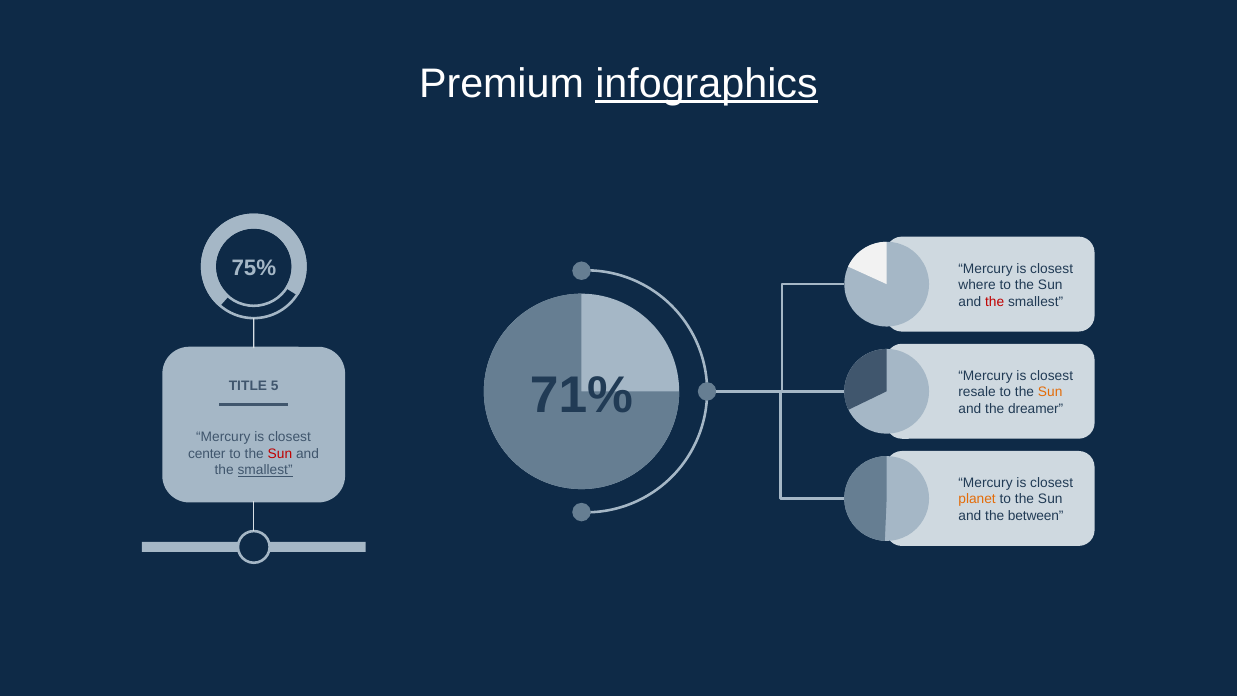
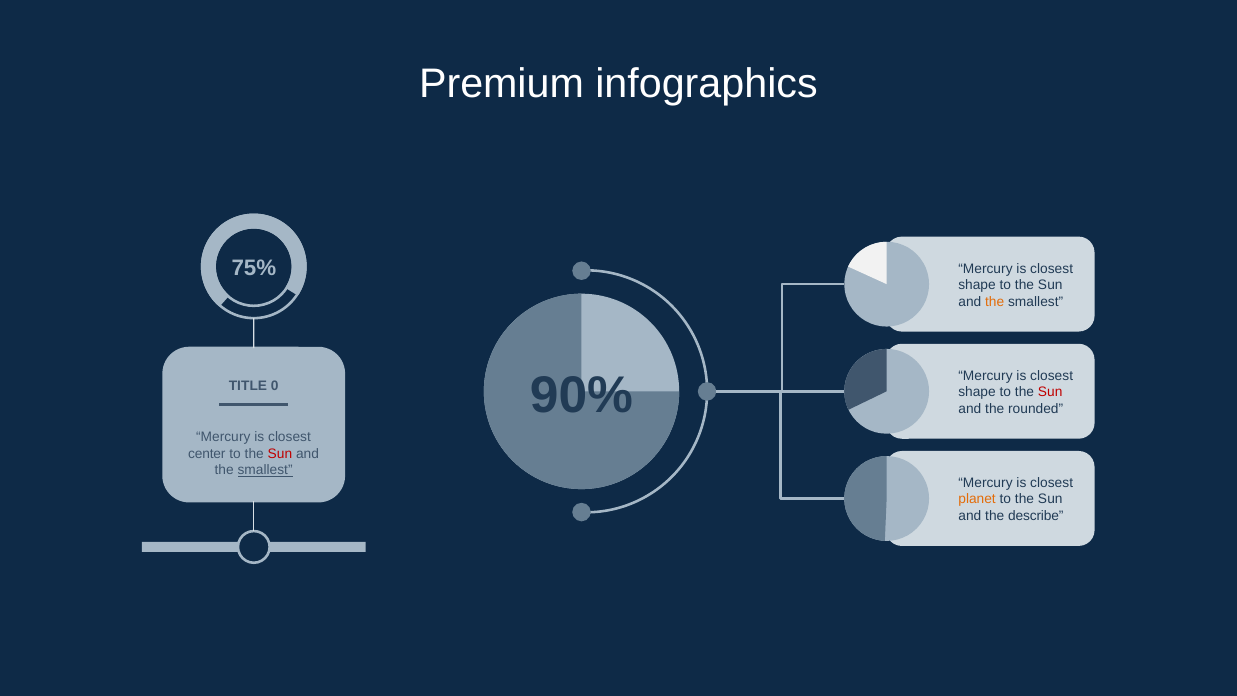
infographics underline: present -> none (707, 84)
where: where -> shape (977, 285)
the colour: red -> orange (995, 301)
71%: 71% -> 90% (581, 395)
5: 5 -> 0 (275, 386)
resale: resale -> shape (977, 392)
Sun colour: orange -> red (1050, 392)
dreamer: dreamer -> rounded (1036, 409)
between: between -> describe (1036, 516)
